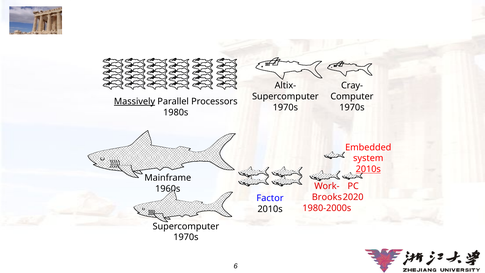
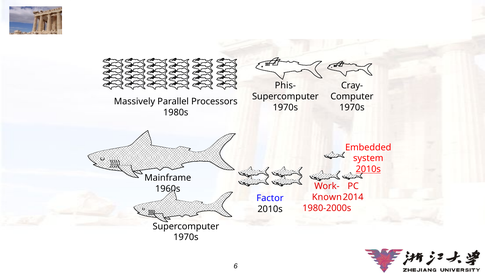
Altix-: Altix- -> Phis- (285, 86)
Massively underline: present -> none (135, 101)
Brooks: Brooks -> Known (327, 197)
2020: 2020 -> 2014 (353, 197)
